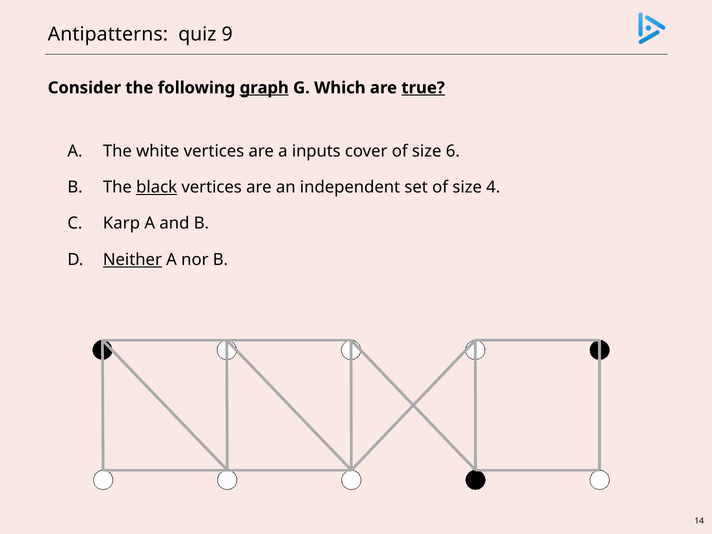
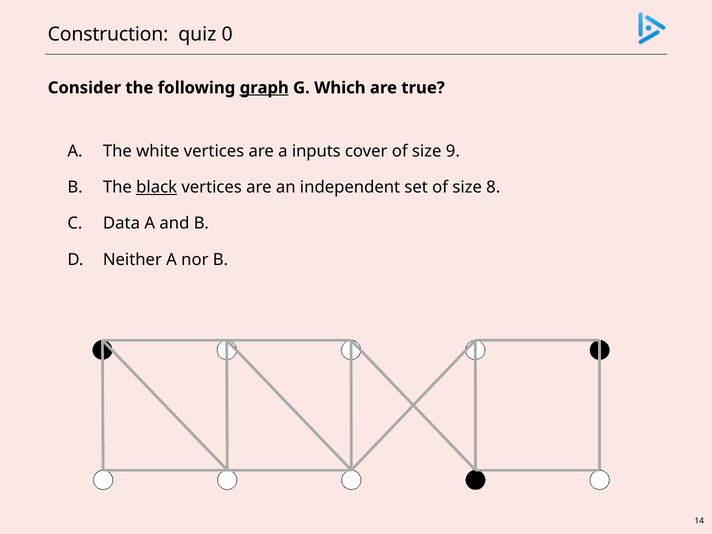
Antipatterns: Antipatterns -> Construction (108, 34)
9: 9 -> 0 (227, 34)
true underline: present -> none (423, 88)
6: 6 -> 9 (453, 151)
4: 4 -> 8 (493, 187)
Karp: Karp -> Data (121, 223)
Neither underline: present -> none (132, 260)
